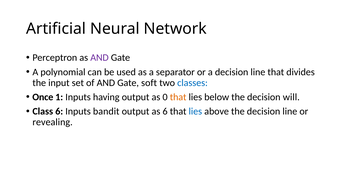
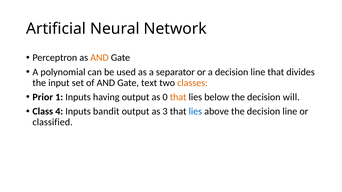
AND colour: purple -> orange (100, 58)
soft: soft -> text (149, 83)
classes colour: blue -> orange (192, 83)
Once: Once -> Prior (43, 97)
Class 6: 6 -> 4 (59, 112)
as 6: 6 -> 3 (165, 112)
revealing: revealing -> classified (53, 122)
